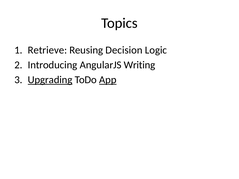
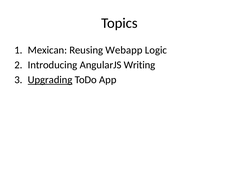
Retrieve: Retrieve -> Mexican (47, 50)
Decision: Decision -> Webapp (124, 50)
App underline: present -> none (108, 80)
